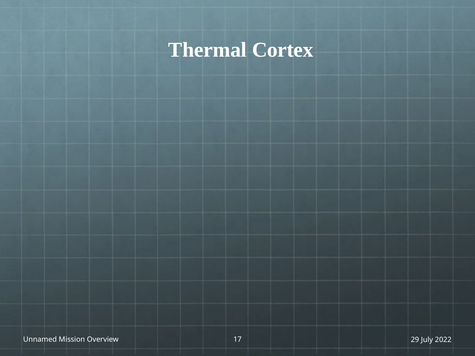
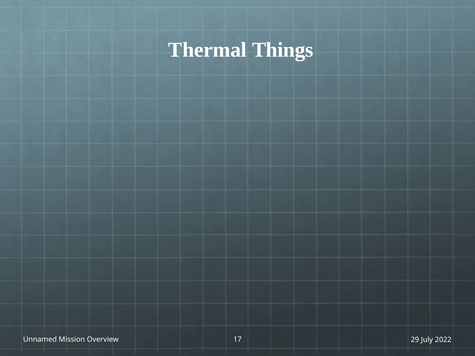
Cortex: Cortex -> Things (283, 50)
